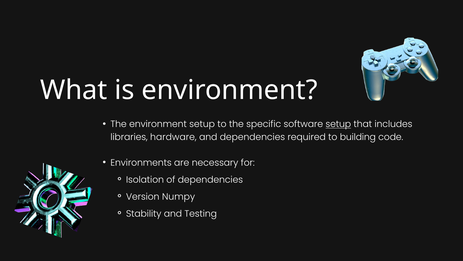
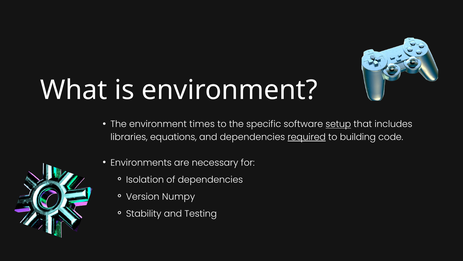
environment setup: setup -> times (202, 124)
hardware: hardware -> equations (173, 137)
required underline: none -> present (307, 137)
